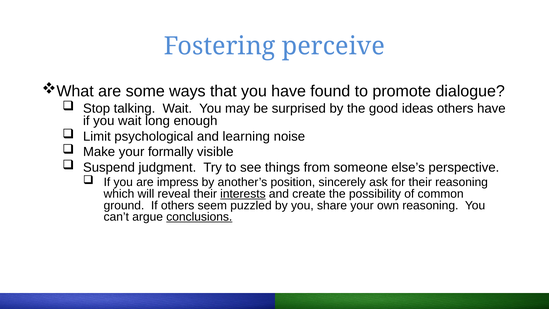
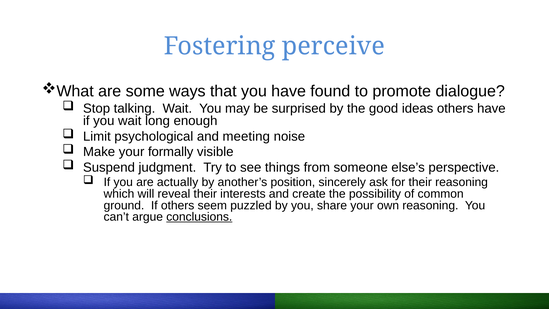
learning: learning -> meeting (246, 136)
impress: impress -> actually (178, 182)
interests underline: present -> none (243, 194)
